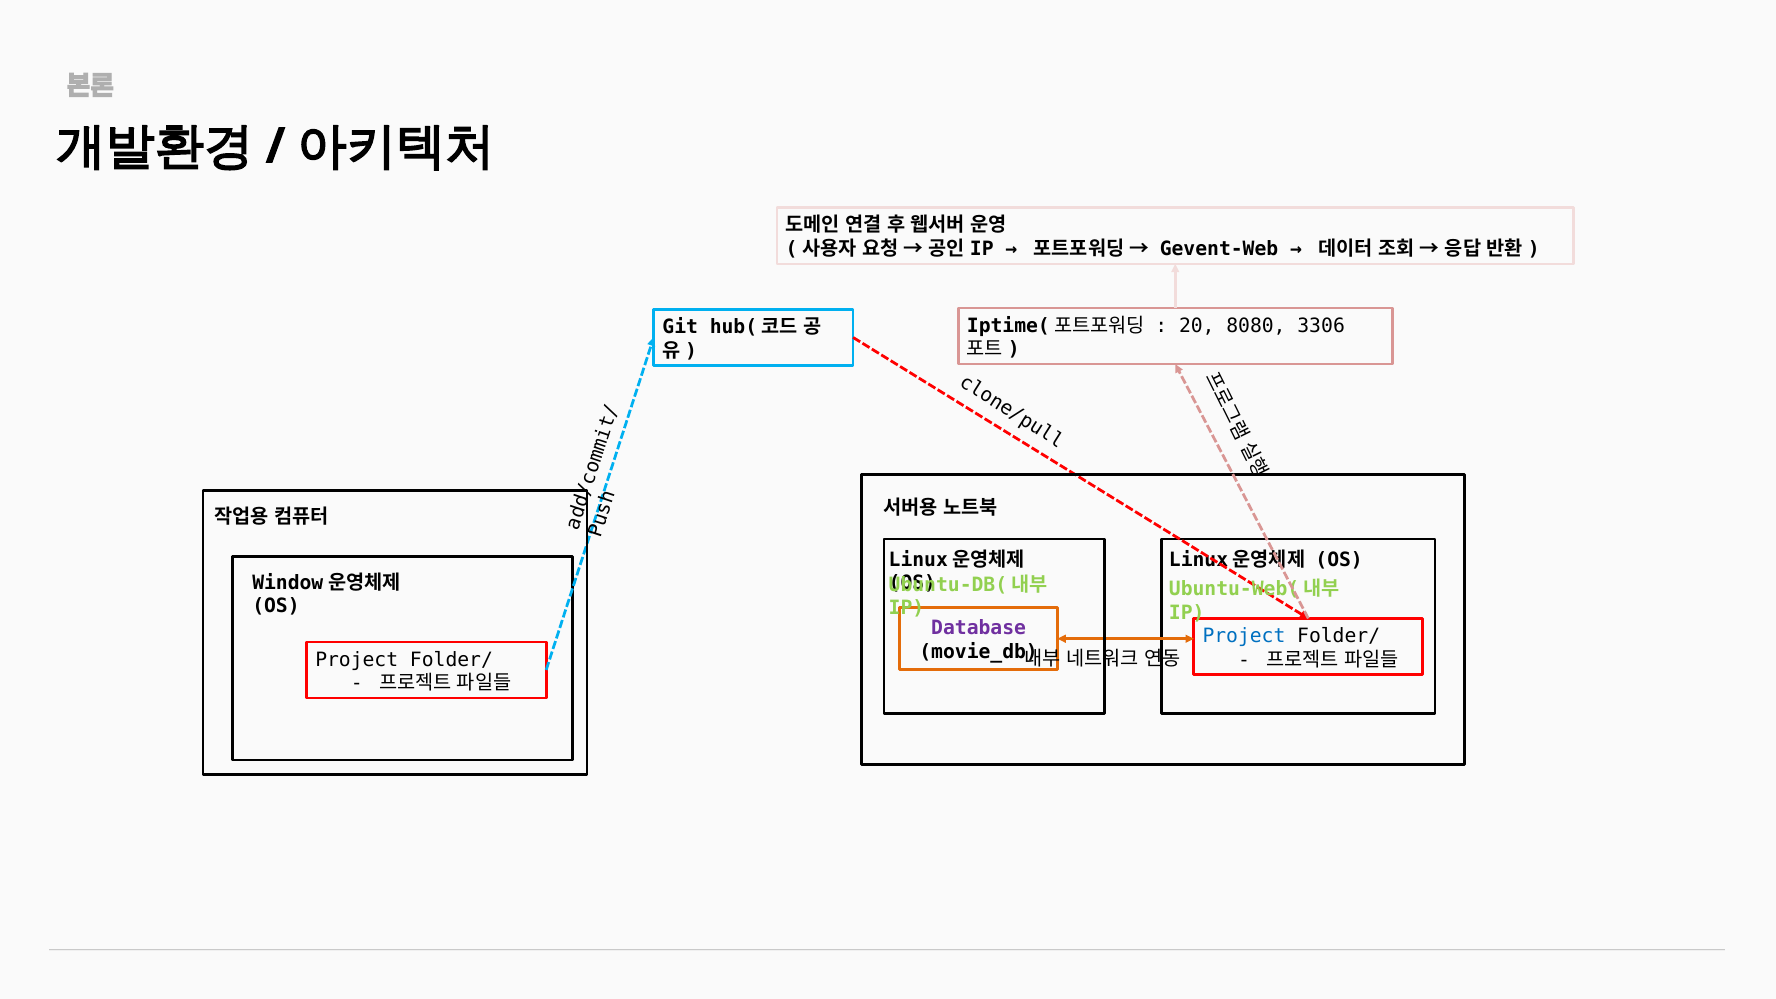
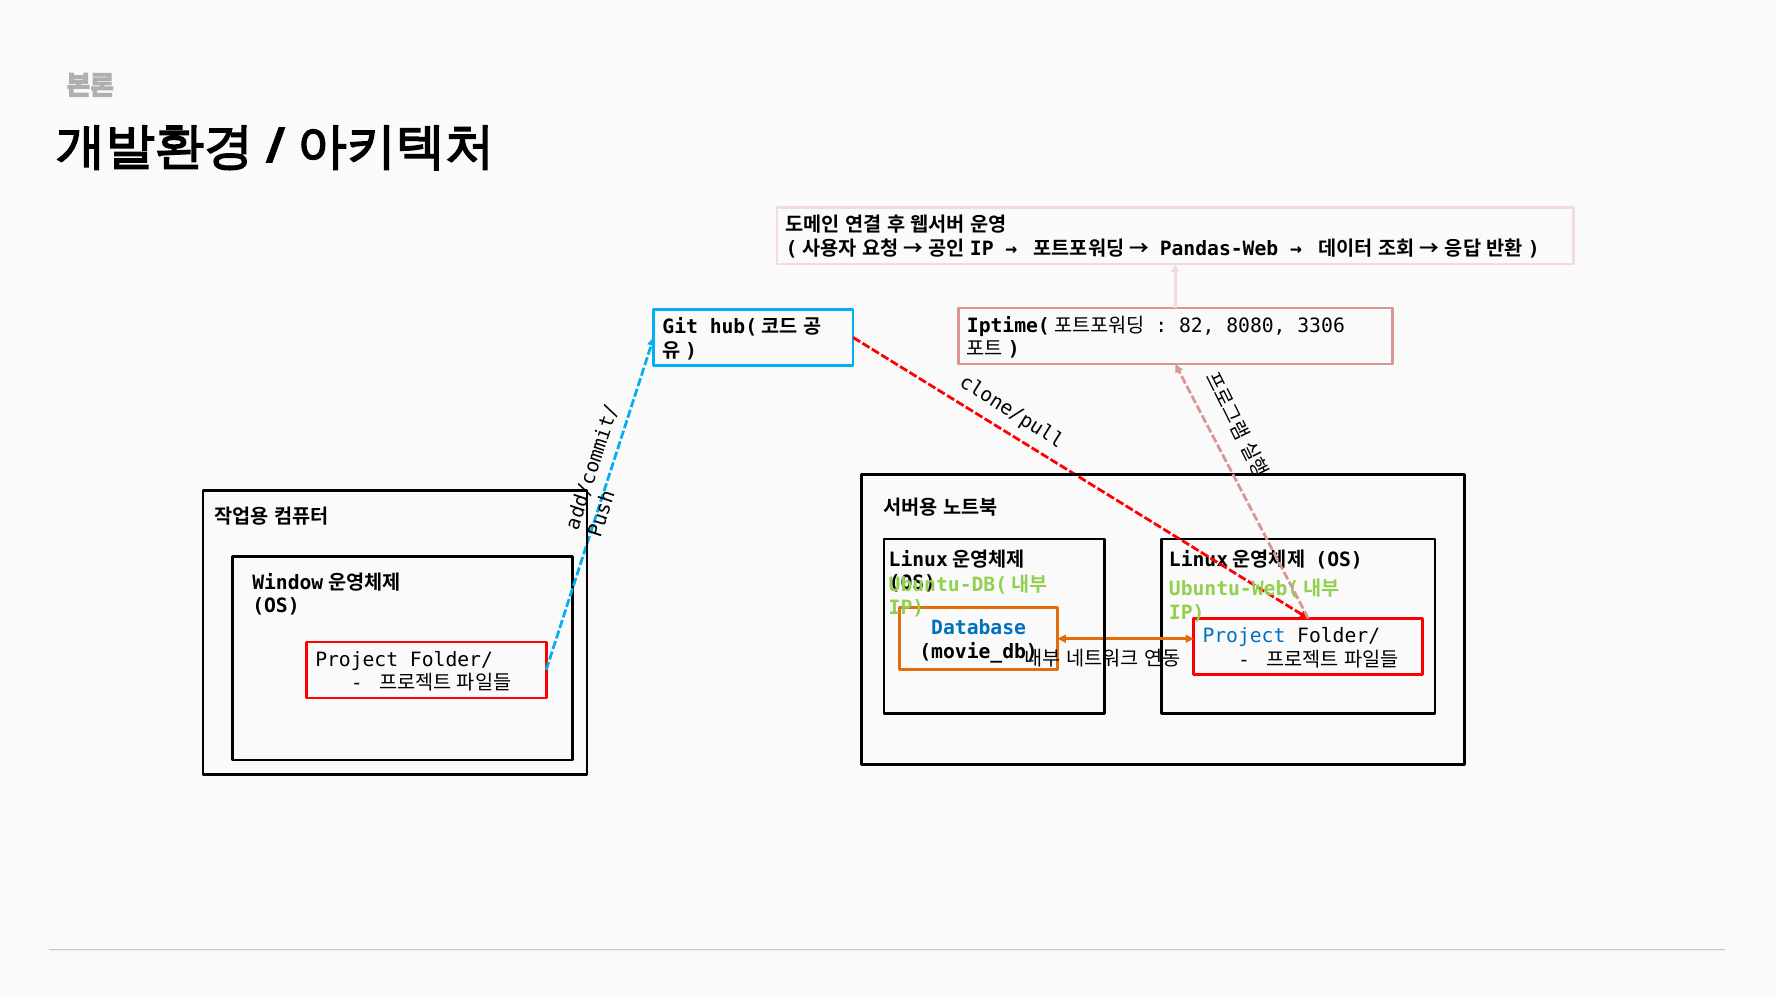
Gevent-Web: Gevent-Web -> Pandas-Web (1219, 249)
20: 20 -> 82 (1197, 326)
Database colour: purple -> blue (979, 628)
